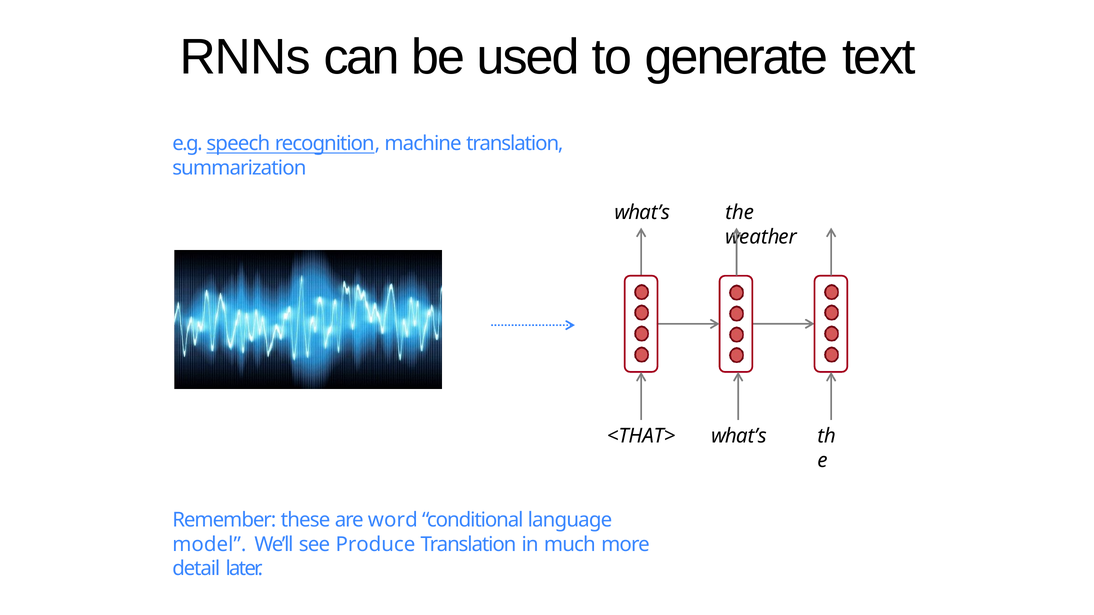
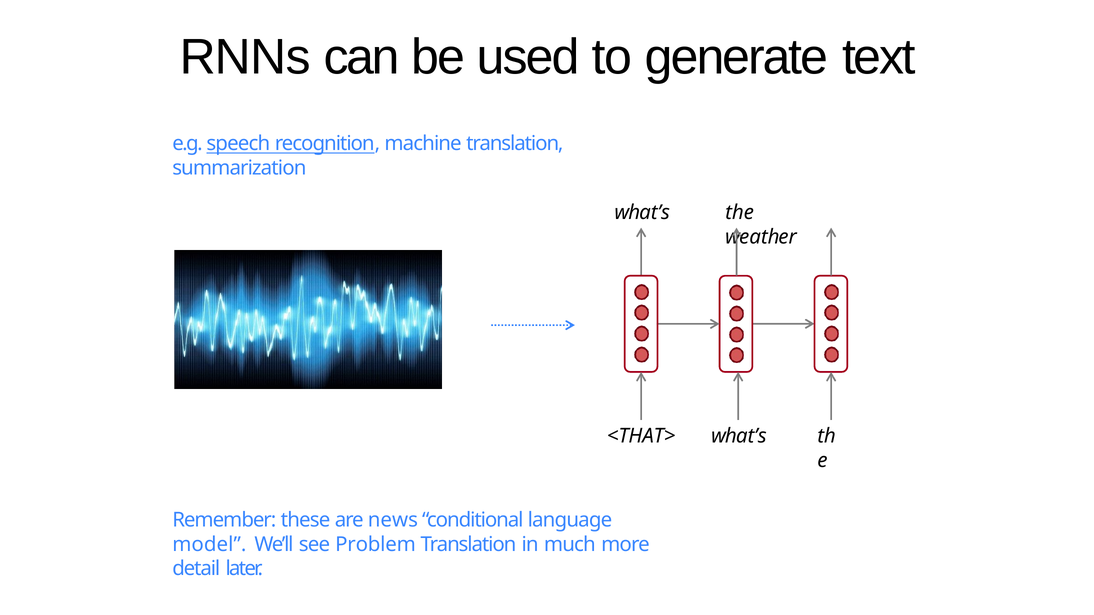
word: word -> news (393, 520)
Produce: Produce -> Problem (376, 545)
